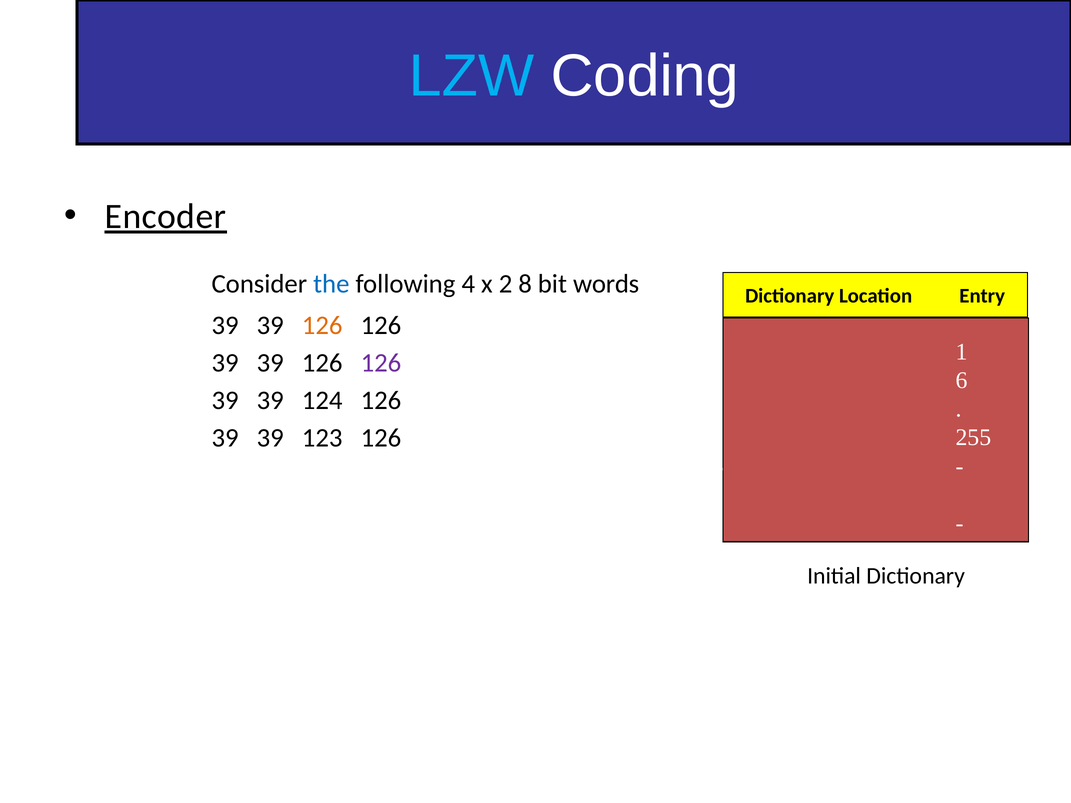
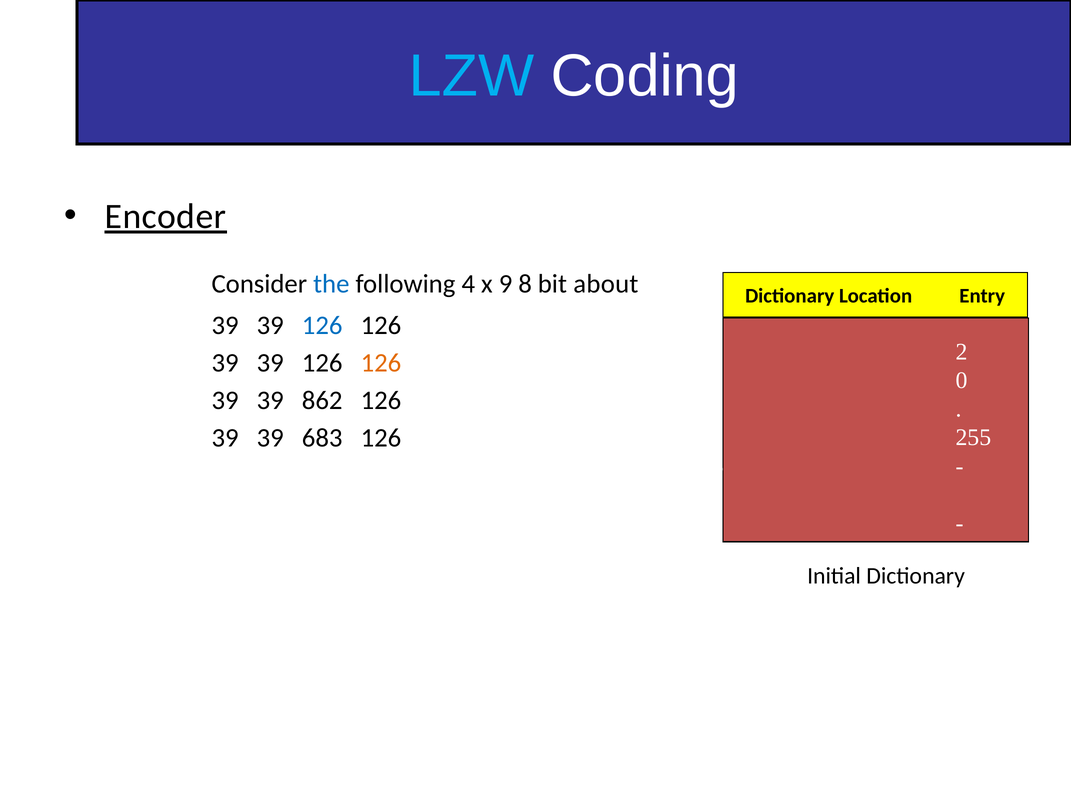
2: 2 -> 9 (506, 284)
words: words -> about (606, 284)
126 colour: orange -> blue (322, 326)
0 1: 1 -> 2 (962, 352)
126 colour: purple -> orange (381, 363)
1 6: 6 -> 0 (962, 381)
124: 124 -> 862 (322, 401)
123: 123 -> 683 (322, 438)
